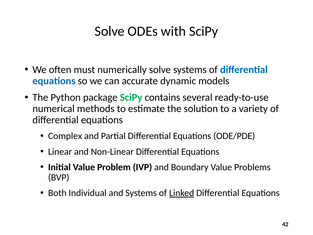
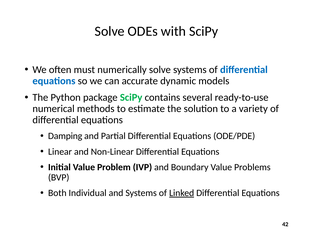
Complex: Complex -> Damping (65, 136)
